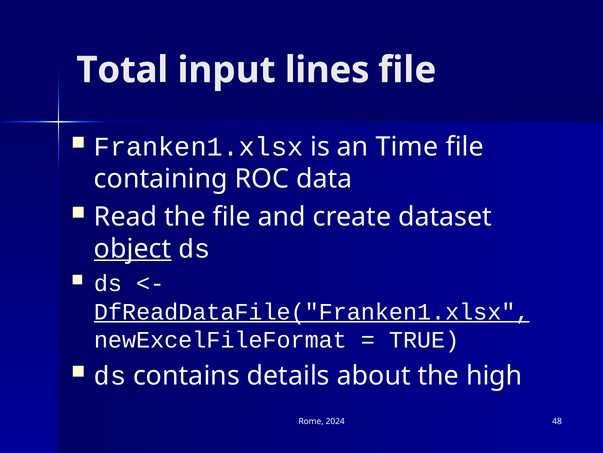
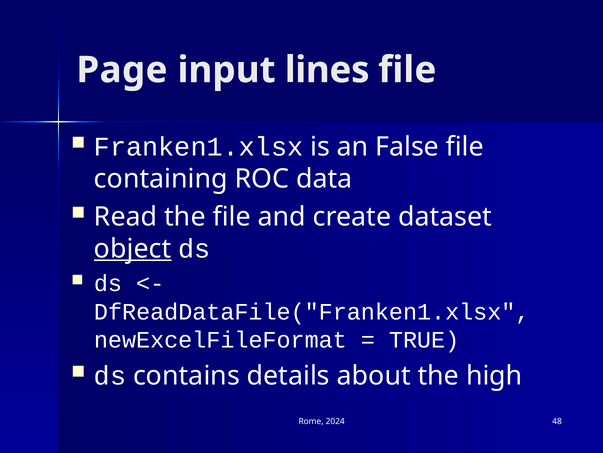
Total: Total -> Page (122, 70)
Time: Time -> False (407, 147)
DfReadDataFile("Franken1.xlsx underline: present -> none (312, 311)
